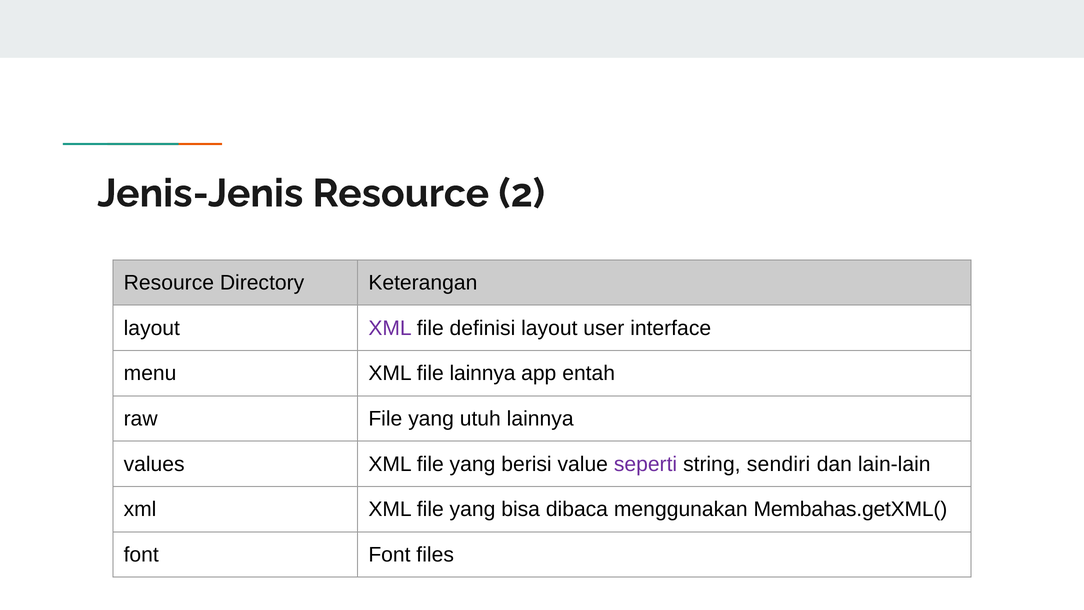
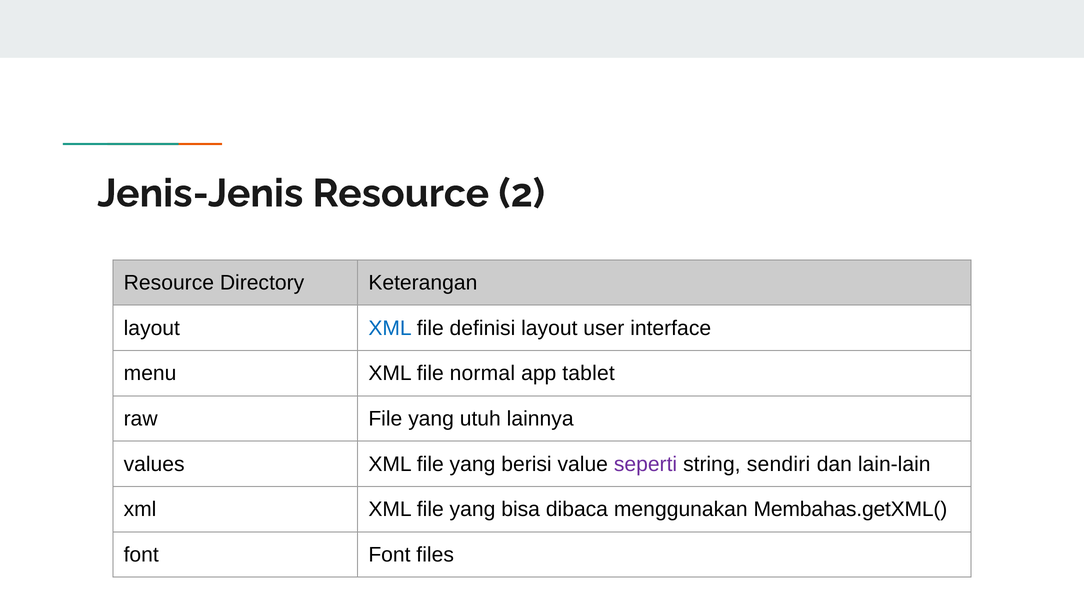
XML colour: purple -> blue (390, 328)
file lainnya: lainnya -> normal (482, 373)
entah: entah -> tablet (589, 373)
